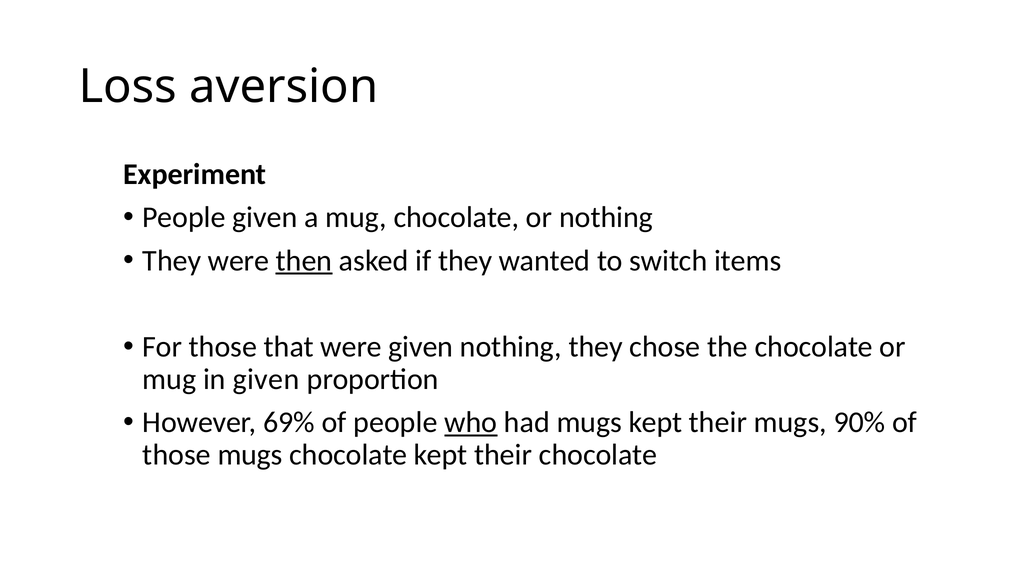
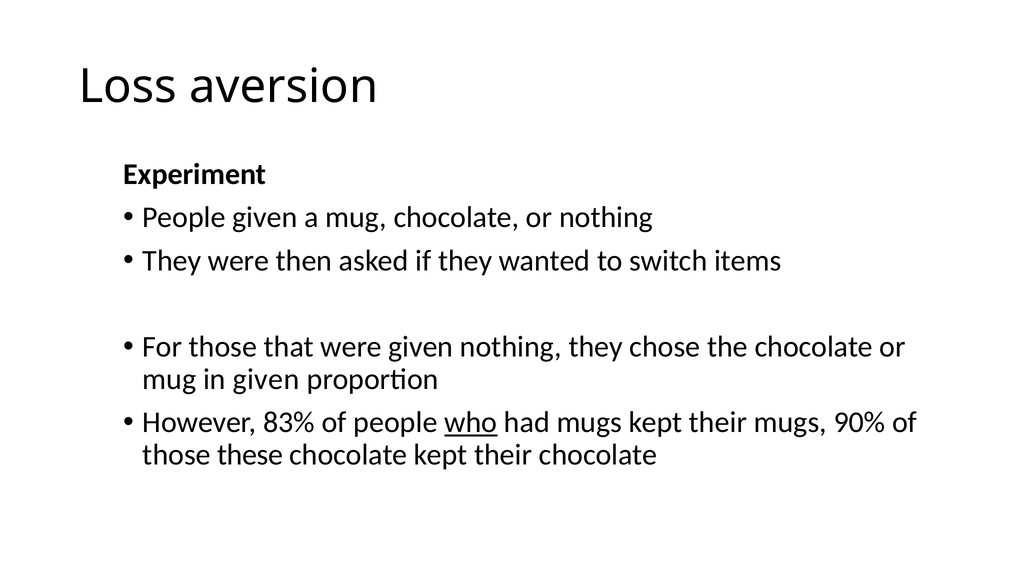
then underline: present -> none (304, 260)
69%: 69% -> 83% (289, 422)
those mugs: mugs -> these (250, 454)
